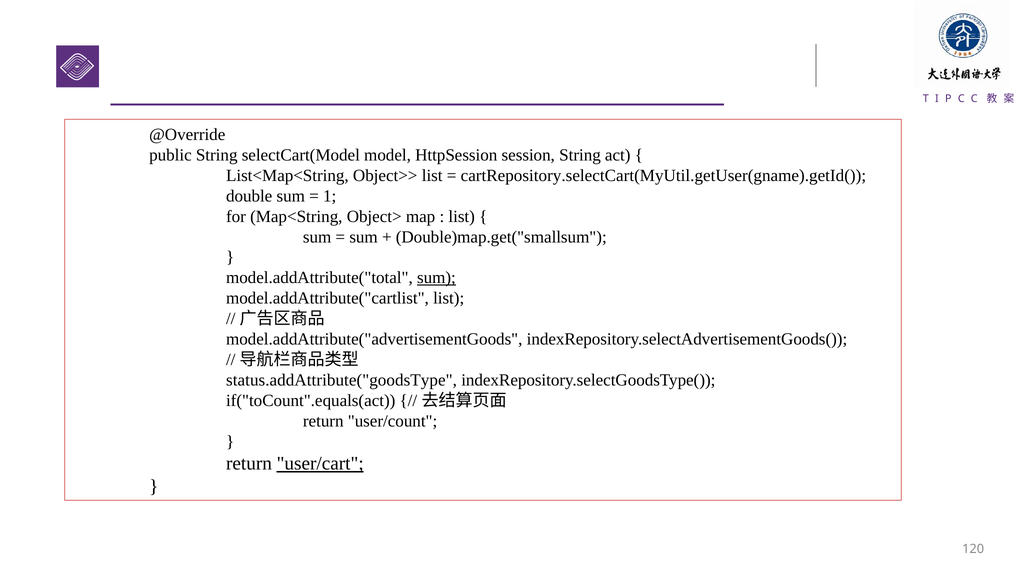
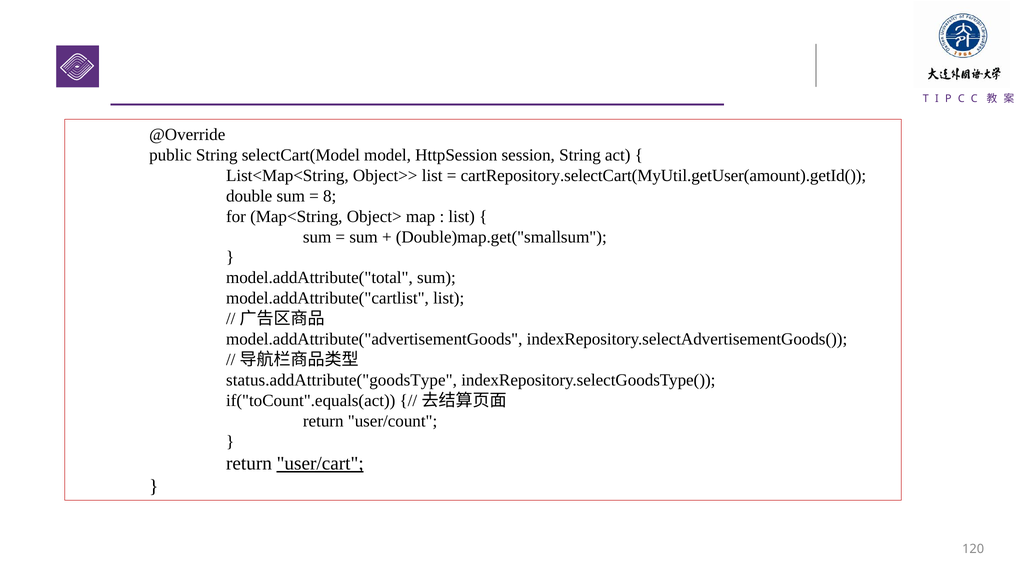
cartRepository.selectCart(MyUtil.getUser(gname).getId(: cartRepository.selectCart(MyUtil.getUser(gname).getId( -> cartRepository.selectCart(MyUtil.getUser(amount).getId( (663, 176)
1: 1 -> 8 (330, 196)
sum underline: present -> none (436, 278)
